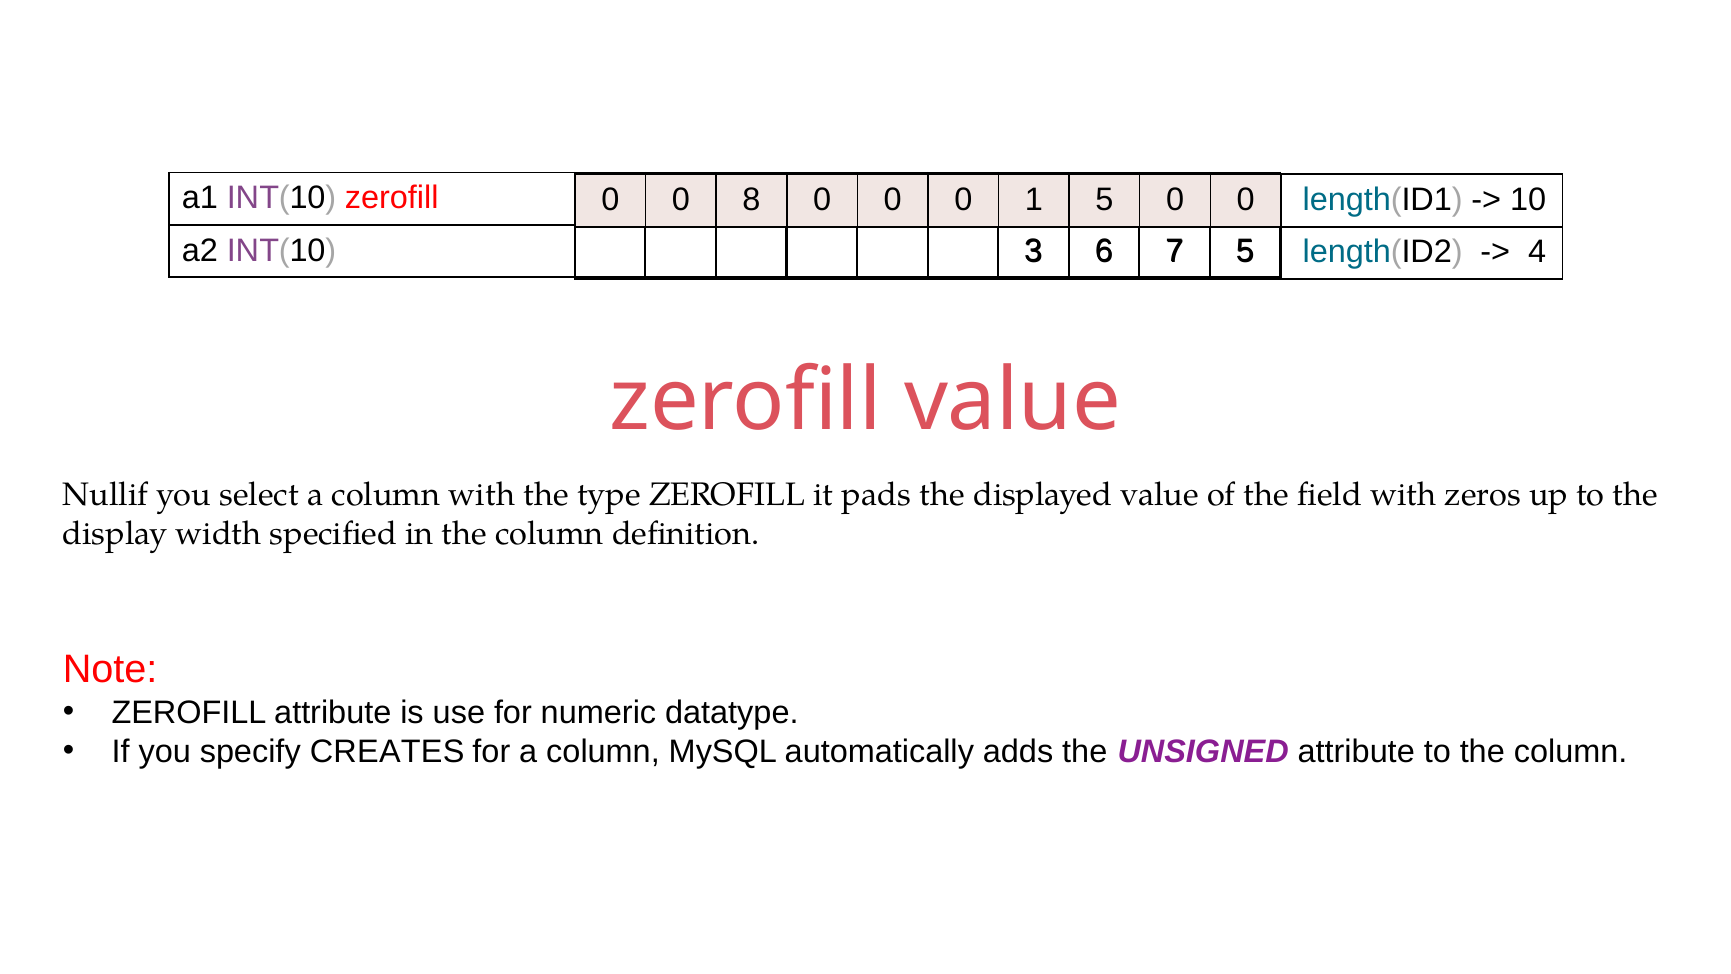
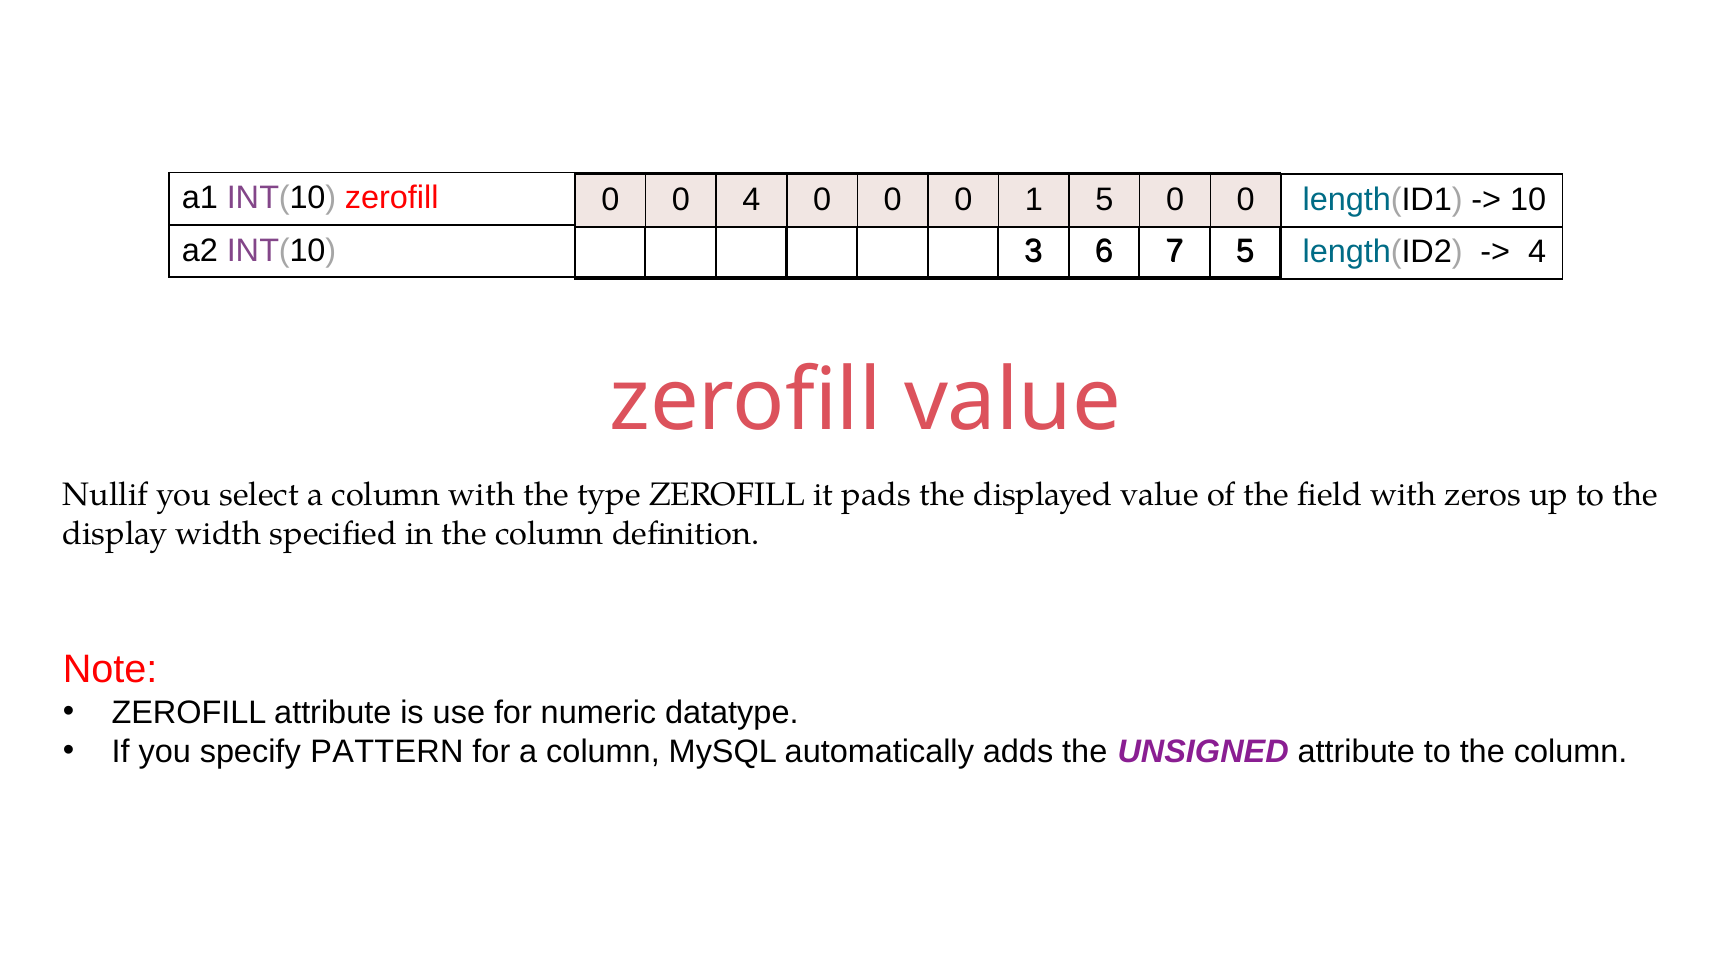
0 8: 8 -> 4 (752, 199)
CREATES: CREATES -> PATTERN (387, 751)
